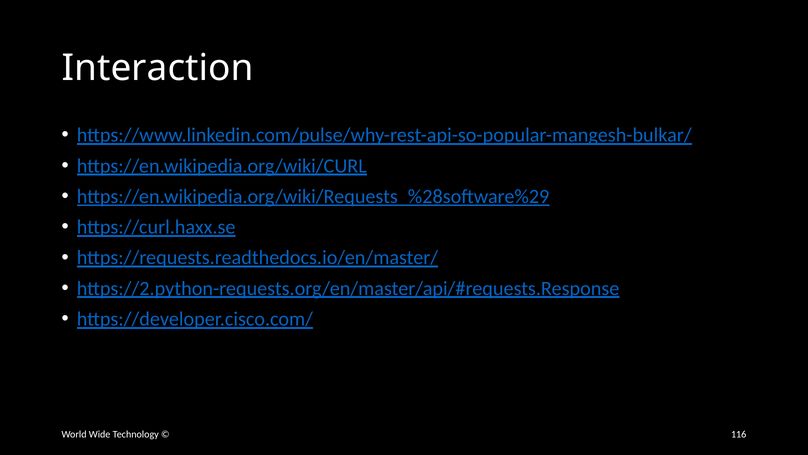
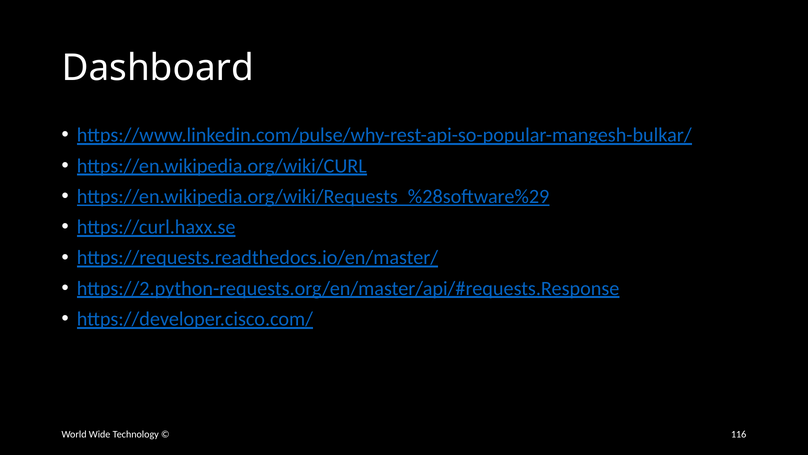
Interaction: Interaction -> Dashboard (158, 68)
